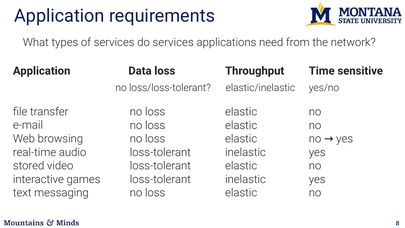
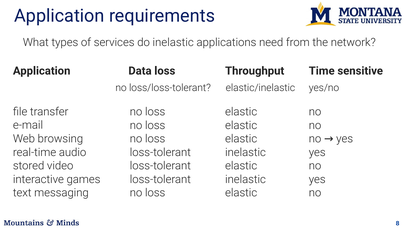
do services: services -> inelastic (173, 42)
